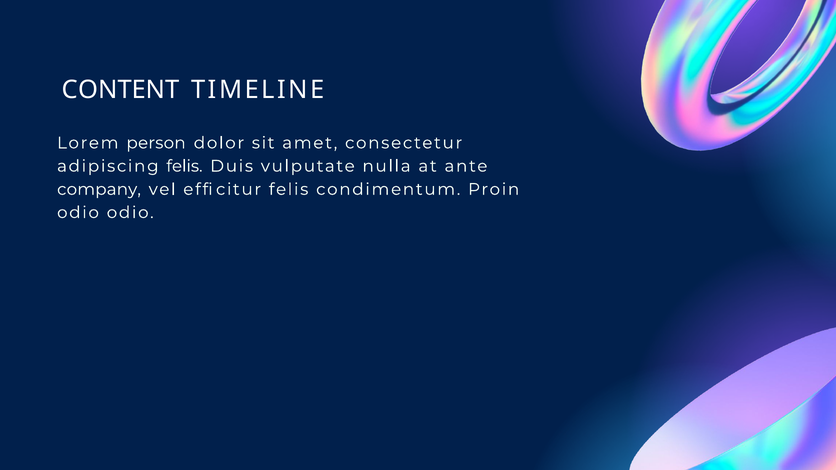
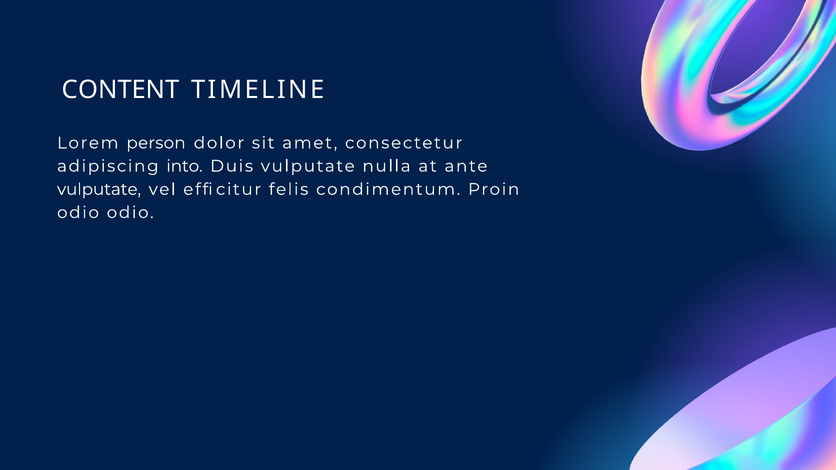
adipiscing felis: felis -> into (184, 166)
company: company -> vulputate (99, 189)
